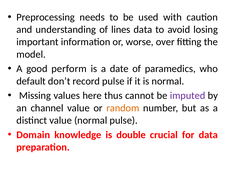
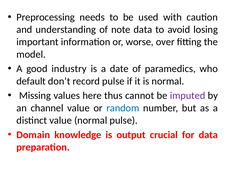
lines: lines -> note (121, 30)
perform: perform -> industry (69, 69)
random colour: orange -> blue (123, 108)
double: double -> output (131, 135)
